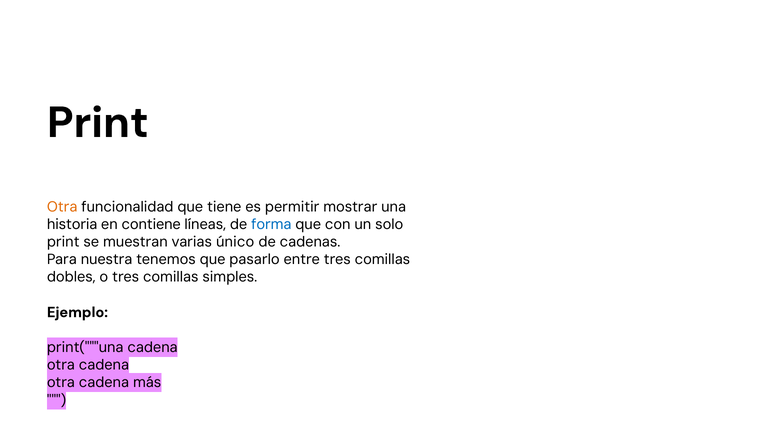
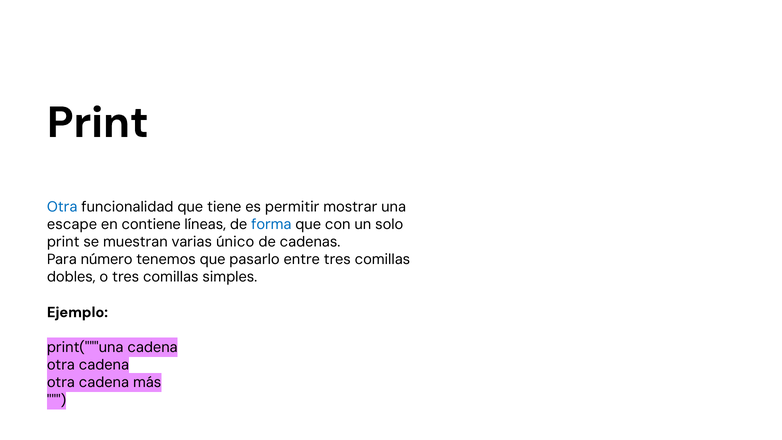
Otra colour: orange -> blue (62, 207)
historia: historia -> escape (72, 224)
nuestra: nuestra -> número (107, 259)
